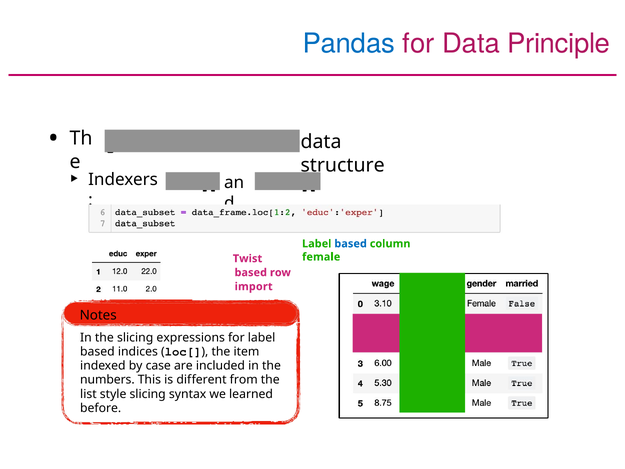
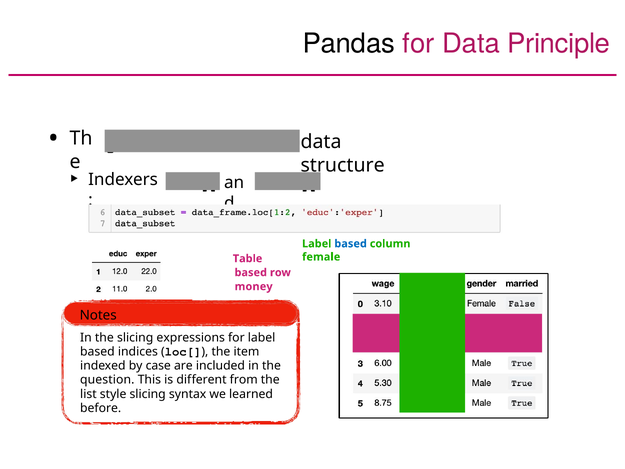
Pandas colour: blue -> black (349, 44)
Twist: Twist -> Table (248, 258)
import: import -> money (254, 286)
numbers: numbers -> question (107, 380)
